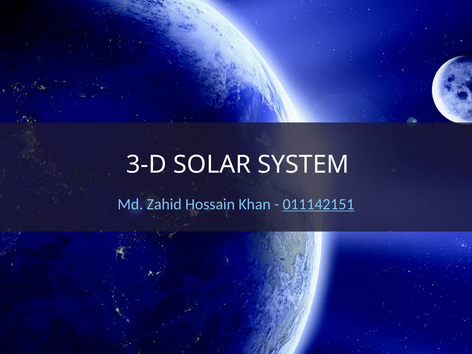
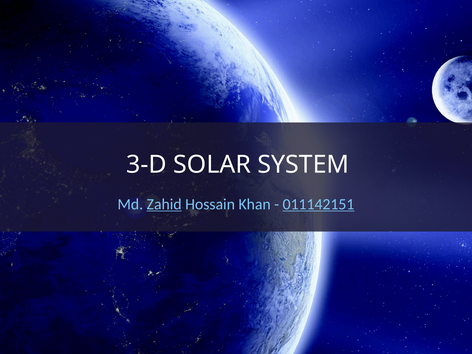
Zahid underline: none -> present (164, 204)
